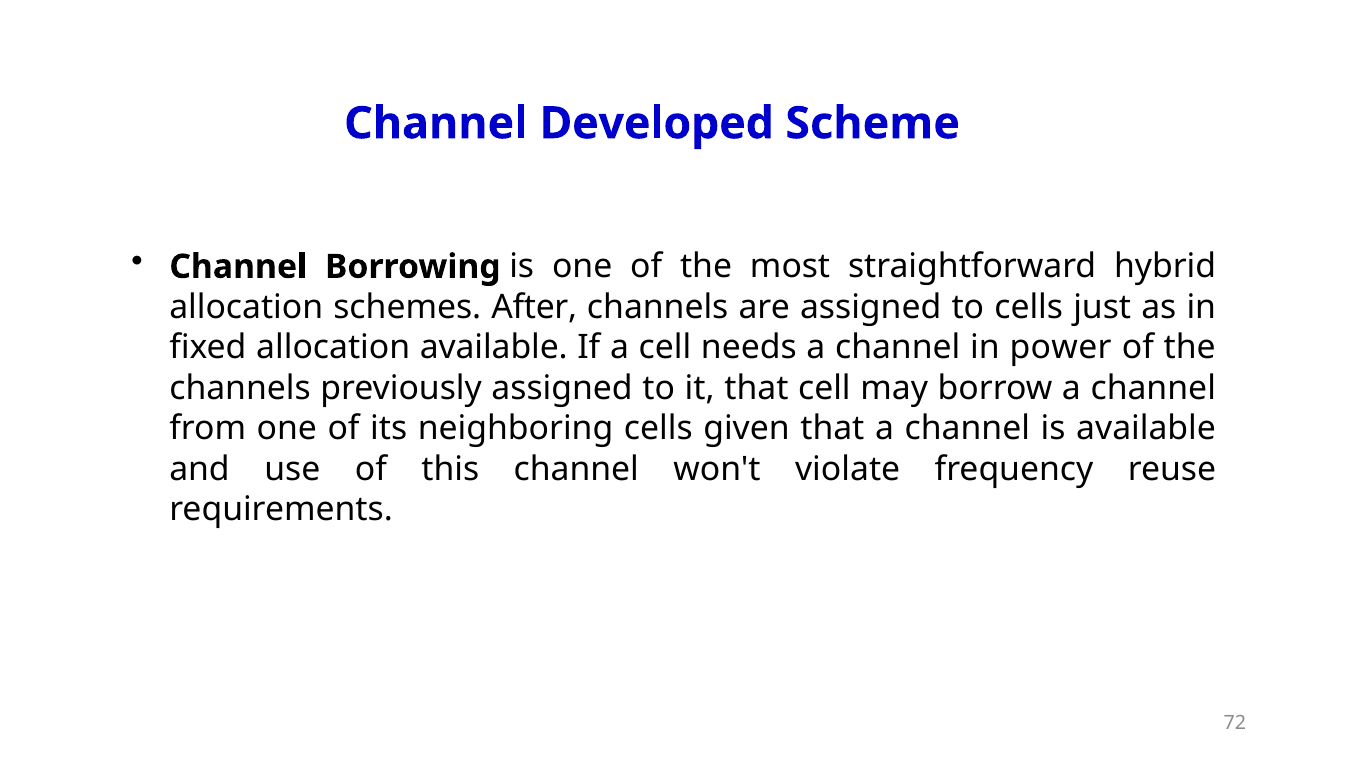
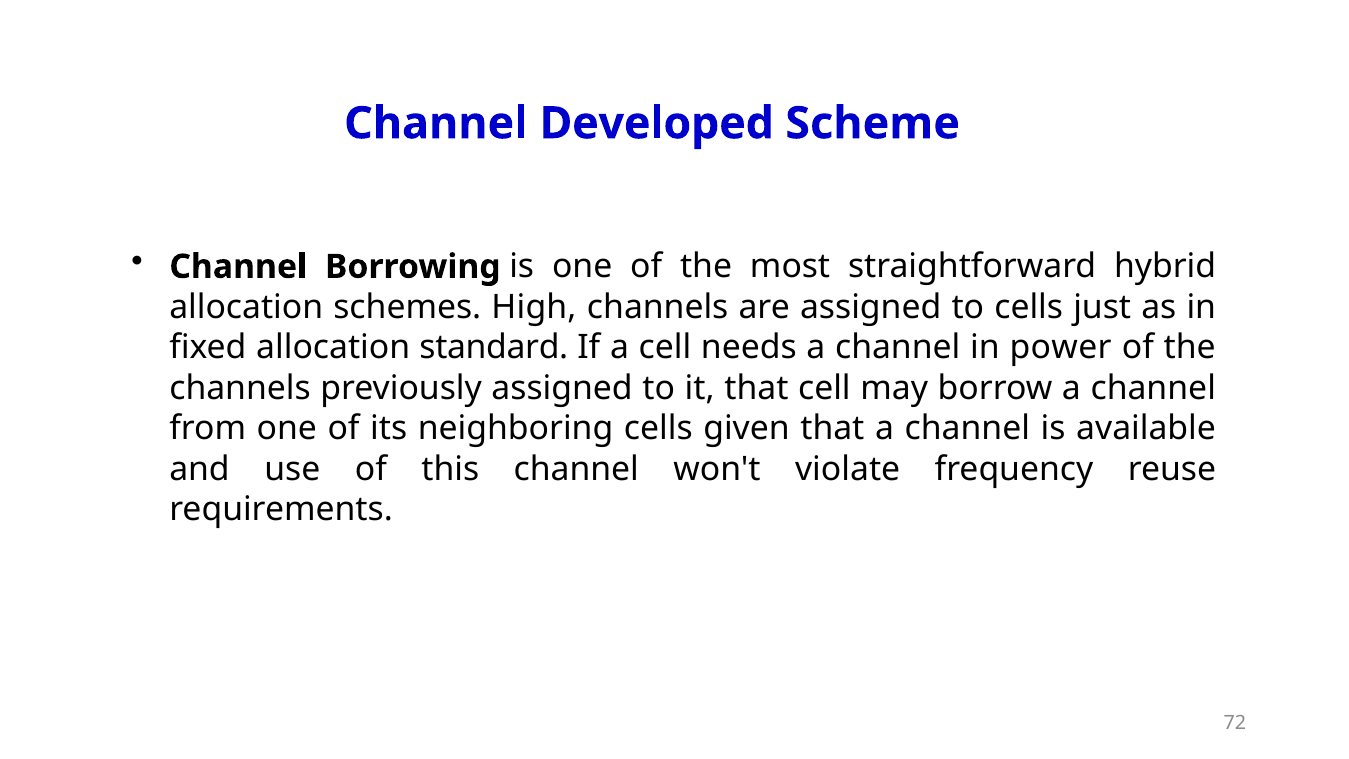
After: After -> High (534, 307)
allocation available: available -> standard (494, 348)
